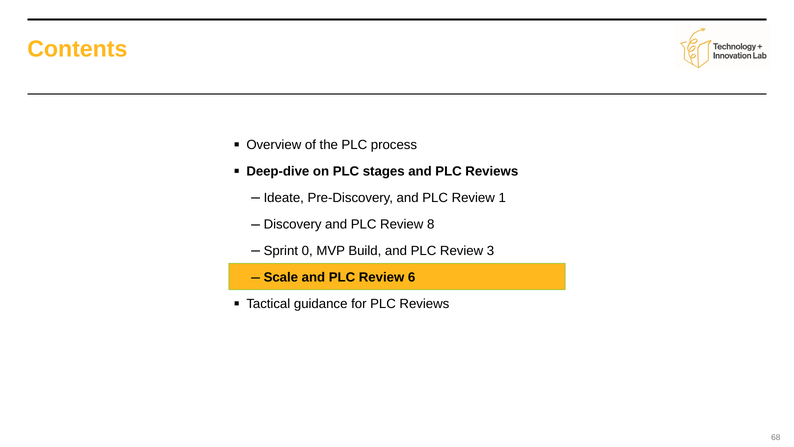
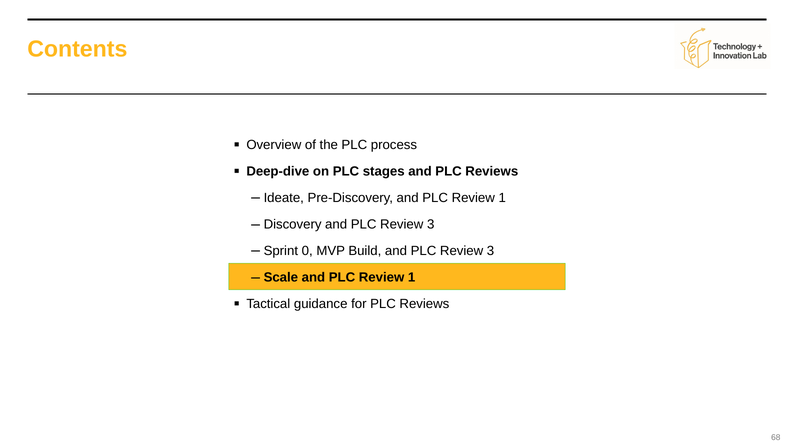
8: 8 -> 3 (431, 224)
6: 6 -> 1 (412, 277)
